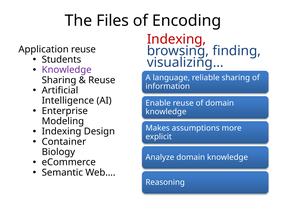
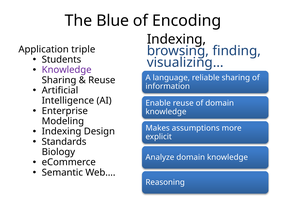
Files: Files -> Blue (113, 21)
Indexing colour: red -> black (177, 39)
Application reuse: reuse -> triple (83, 49)
Container: Container -> Standards (64, 142)
